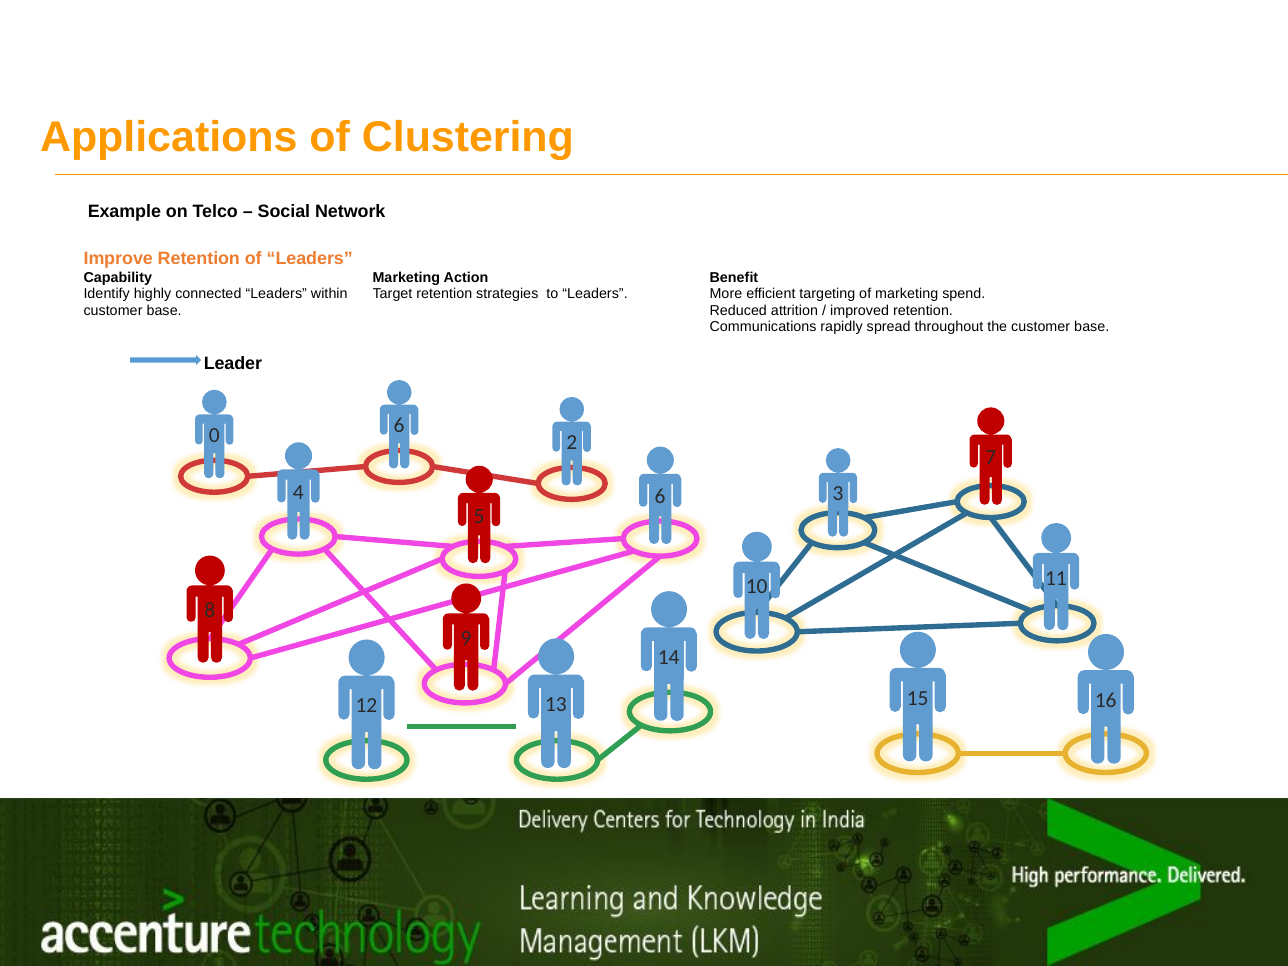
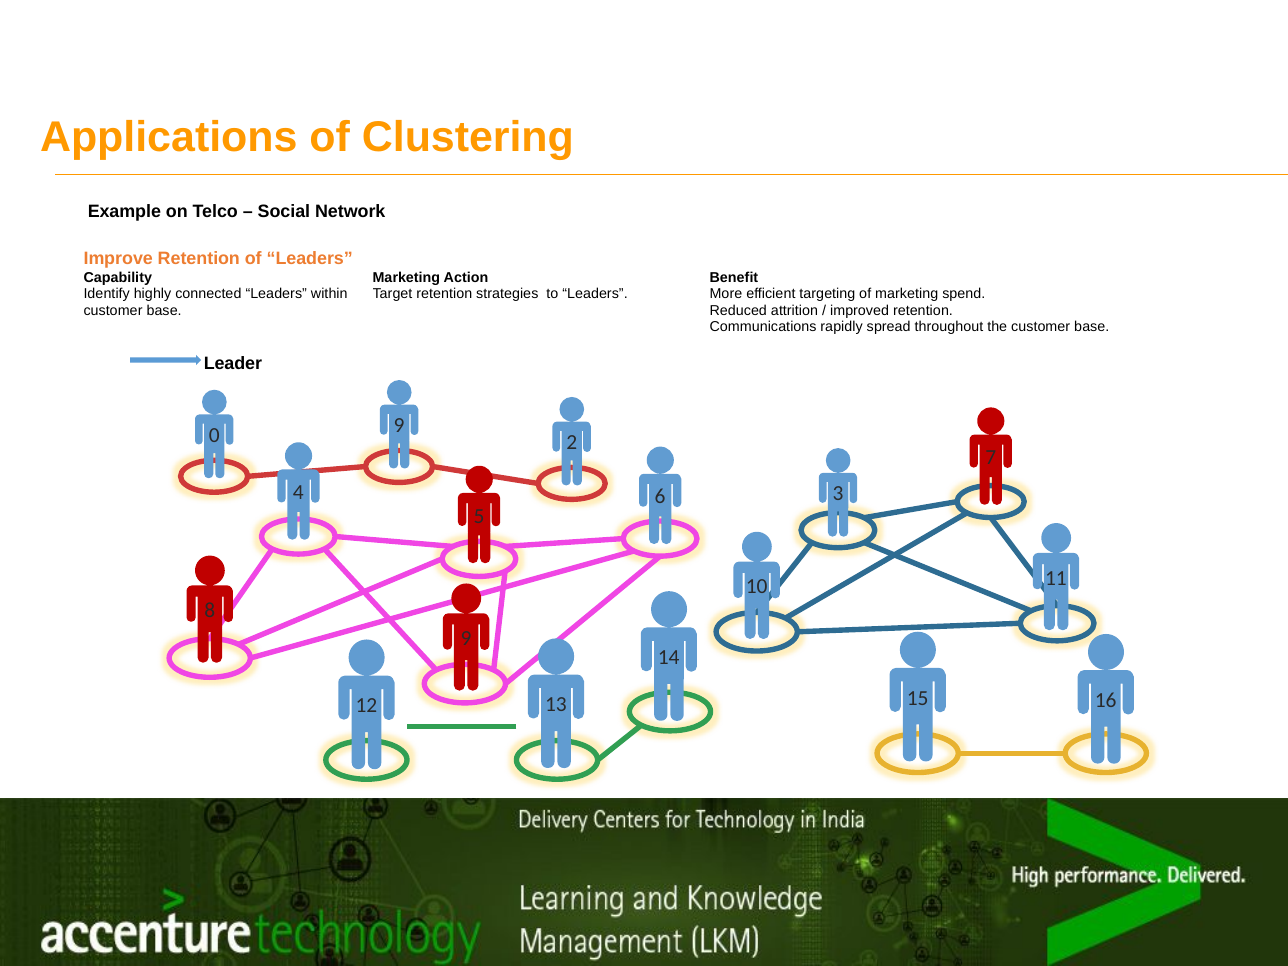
0 6: 6 -> 9 (399, 426)
